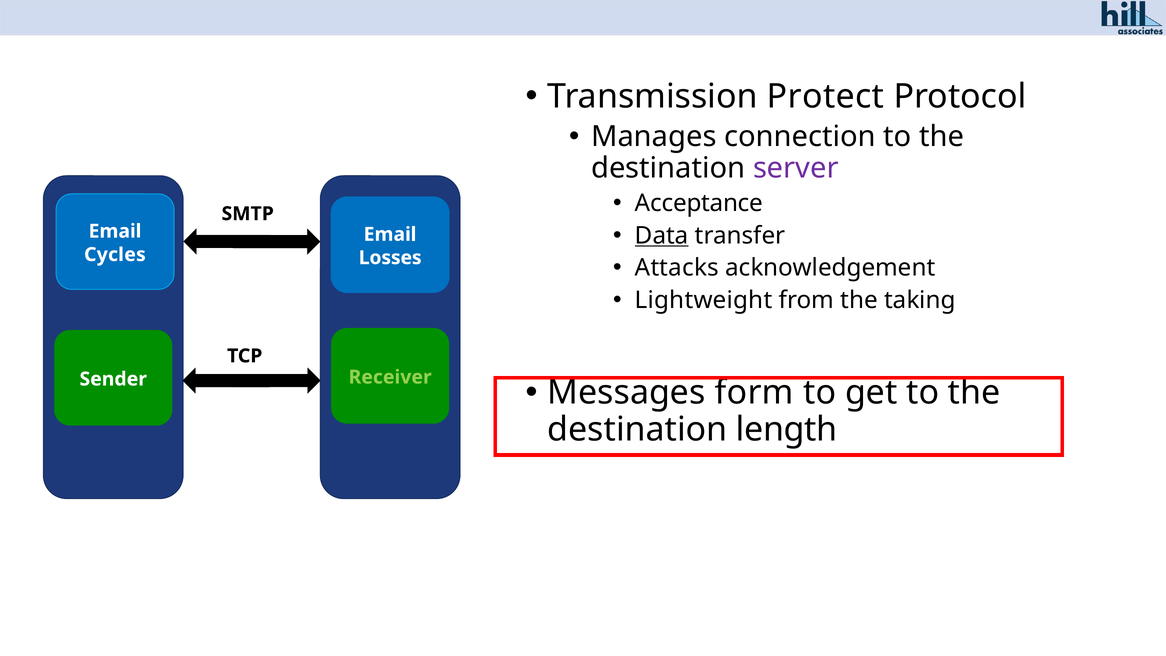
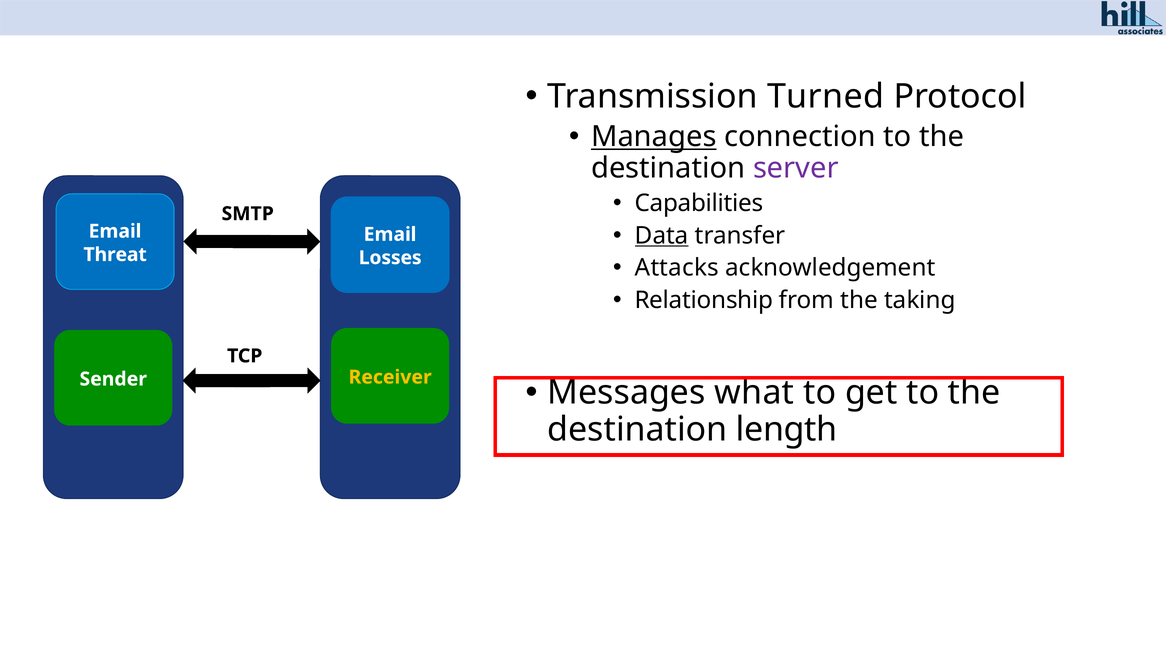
Protect: Protect -> Turned (826, 97)
Manages underline: none -> present (654, 137)
Acceptance: Acceptance -> Capabilities (699, 203)
Cycles: Cycles -> Threat (115, 255)
Lightweight: Lightweight -> Relationship (704, 300)
form: form -> what (754, 393)
Receiver colour: light green -> yellow (390, 377)
